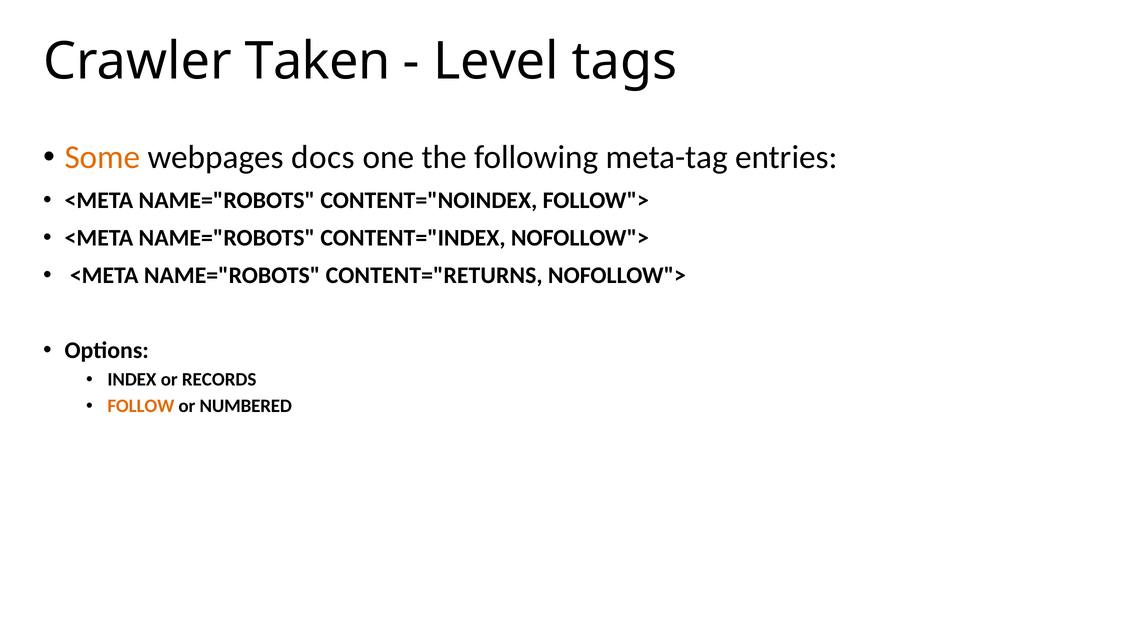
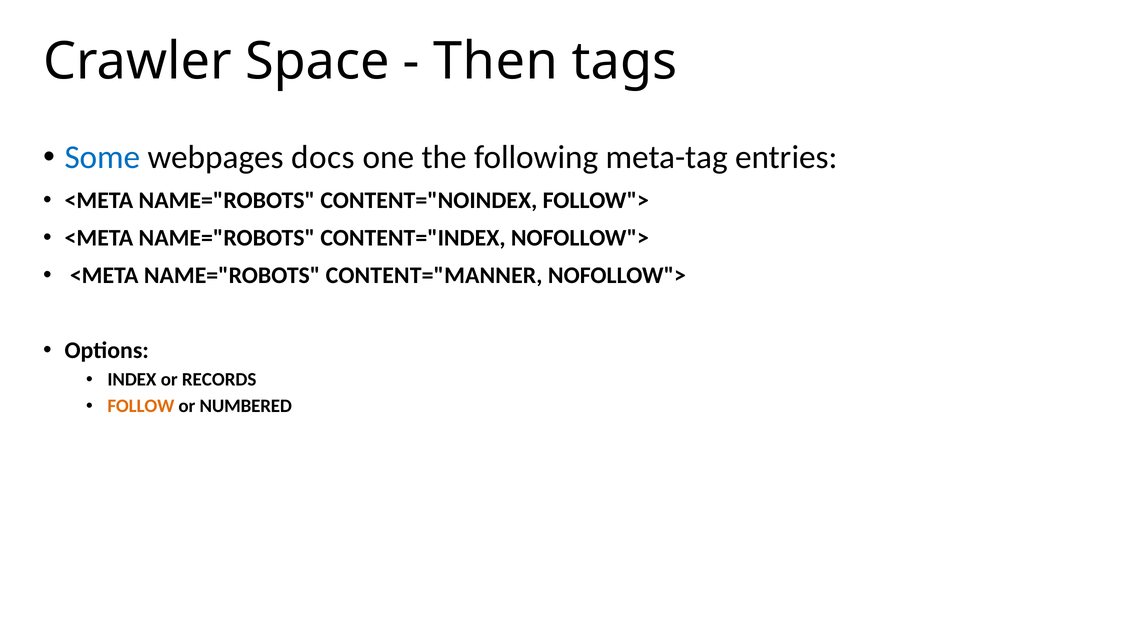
Taken: Taken -> Space (317, 62)
Level: Level -> Then (496, 62)
Some colour: orange -> blue (103, 157)
CONTENT="RETURNS: CONTENT="RETURNS -> CONTENT="MANNER (434, 275)
